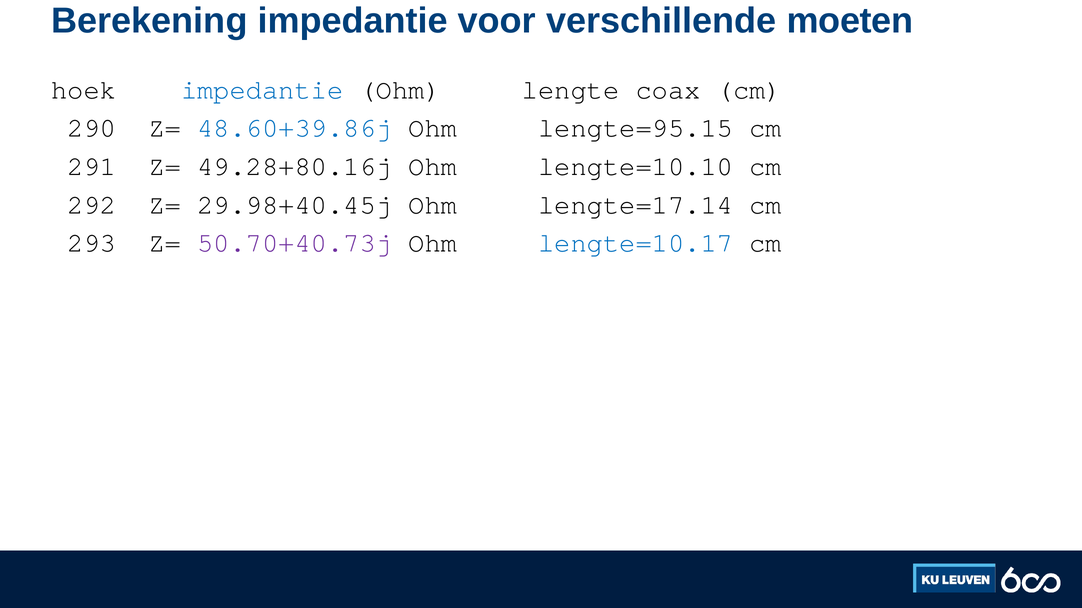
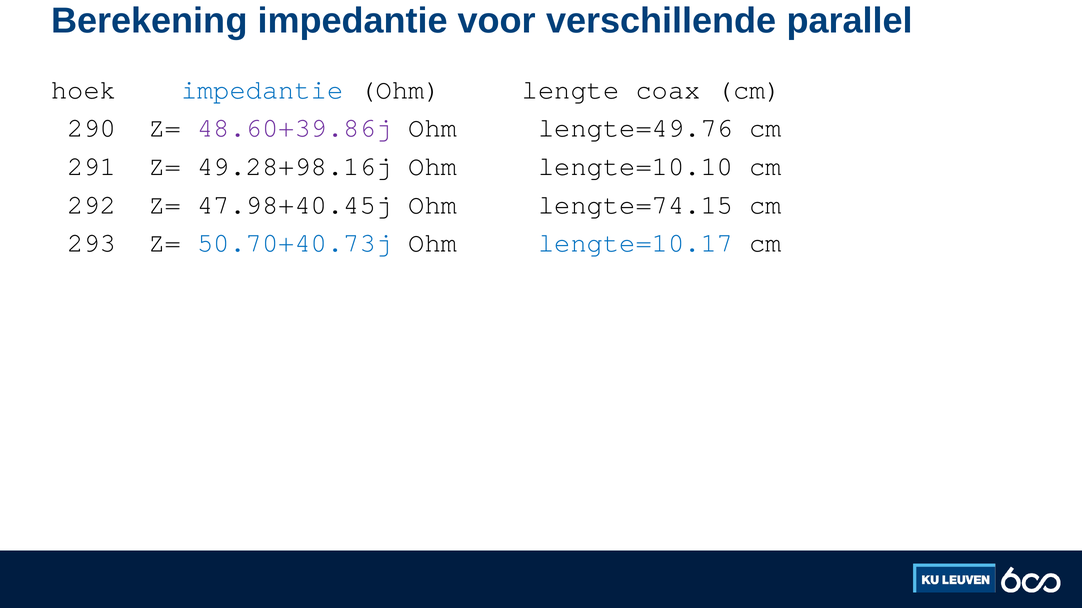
moeten: moeten -> parallel (850, 21)
48.60+39.86j colour: blue -> purple (295, 128)
lengte=95.15: lengte=95.15 -> lengte=49.76 (636, 128)
49.28+80.16j: 49.28+80.16j -> 49.28+98.16j (295, 166)
29.98+40.45j: 29.98+40.45j -> 47.98+40.45j (295, 205)
lengte=17.14: lengte=17.14 -> lengte=74.15 (636, 205)
50.70+40.73j colour: purple -> blue (295, 243)
